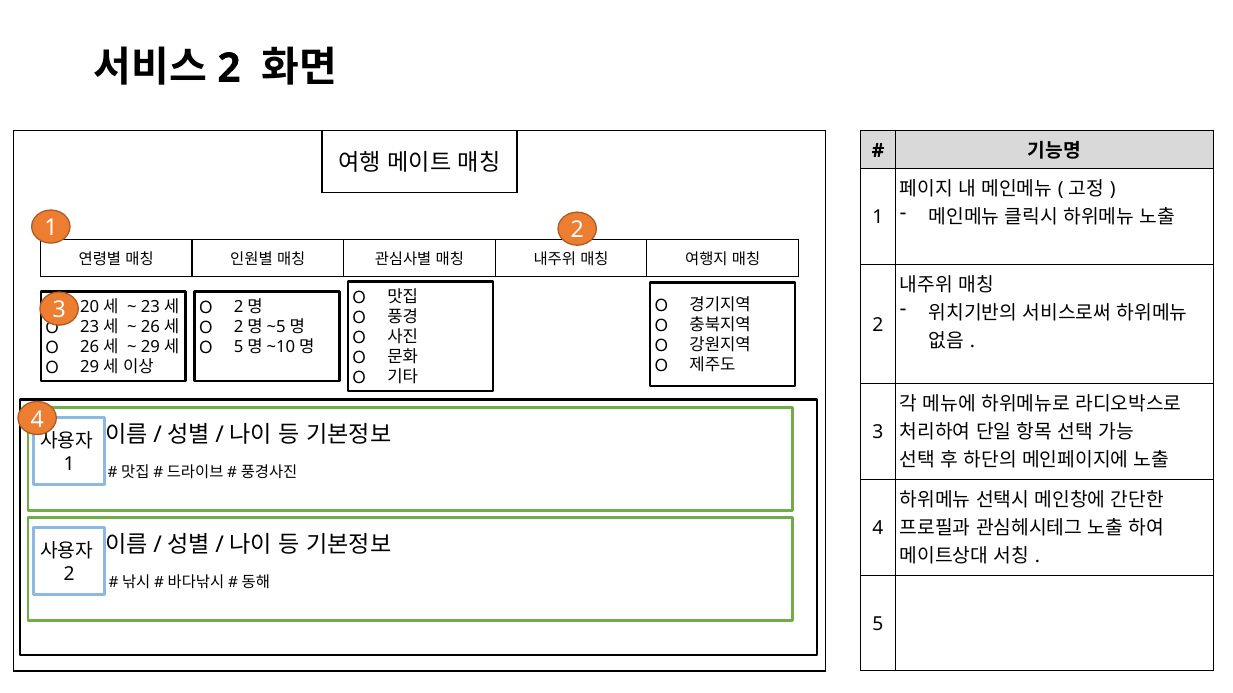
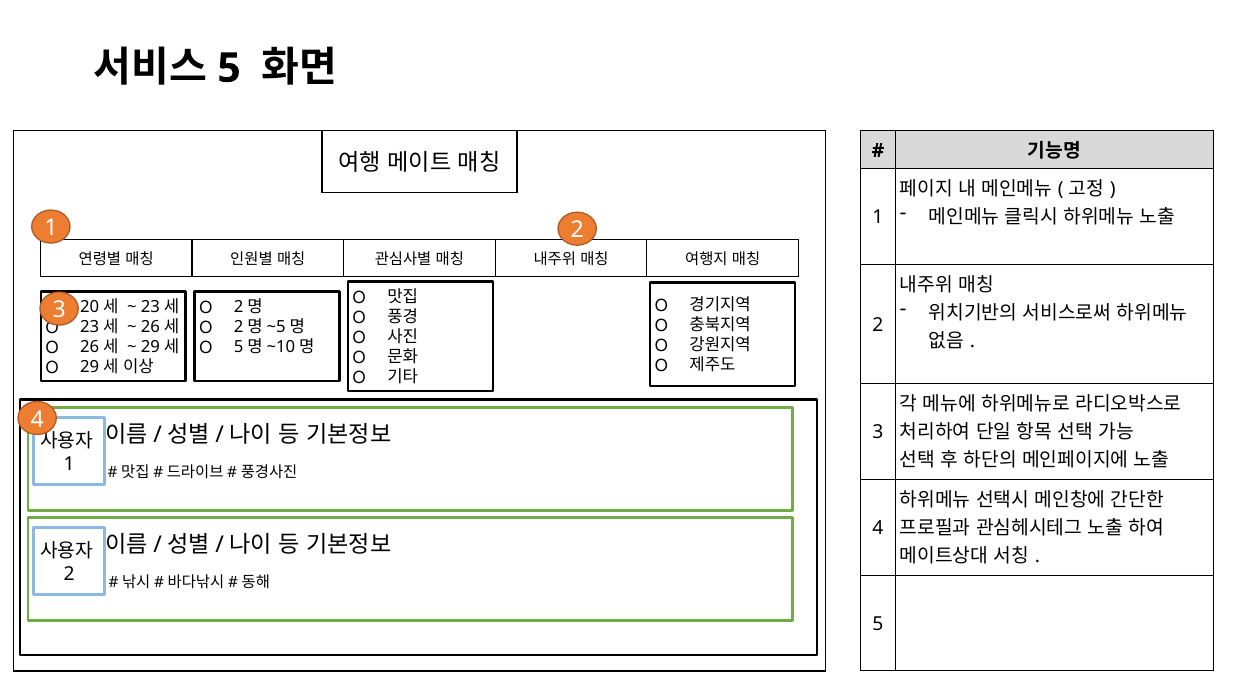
2: 2 -> 5 (229, 68)
